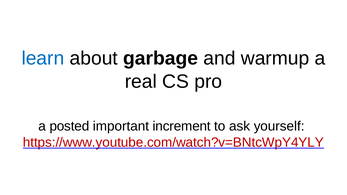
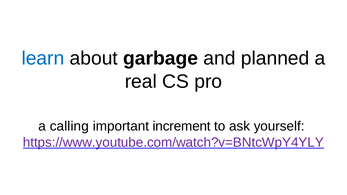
warmup: warmup -> planned (275, 58)
posted: posted -> calling (69, 126)
https://www.youtube.com/watch?v=BNtcWpY4YLY colour: red -> purple (173, 142)
